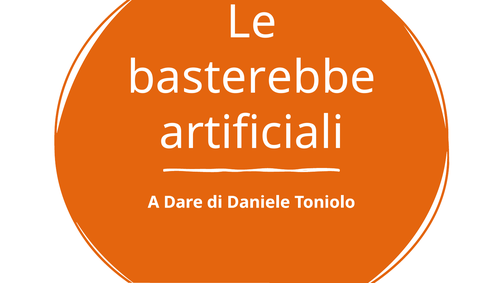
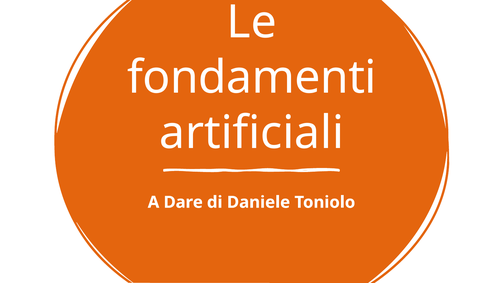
basterebbe: basterebbe -> fondamenti (252, 78)
